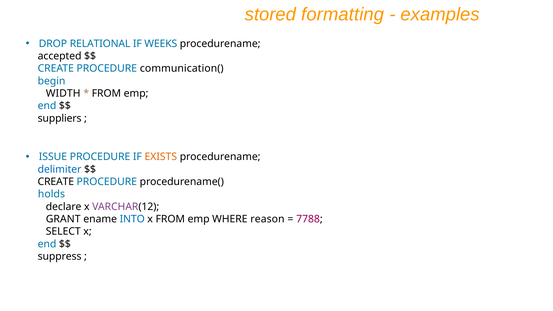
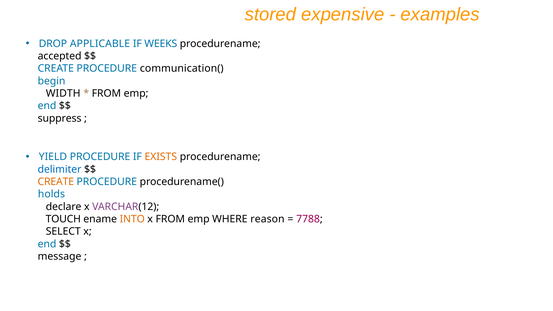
formatting: formatting -> expensive (343, 14)
RELATIONAL: RELATIONAL -> APPLICABLE (100, 44)
suppliers: suppliers -> suppress (60, 118)
ISSUE: ISSUE -> YIELD (53, 157)
CREATE colour: black -> orange (56, 182)
GRANT: GRANT -> TOUCH (63, 219)
INTO colour: blue -> orange (132, 219)
suppress: suppress -> message (60, 256)
